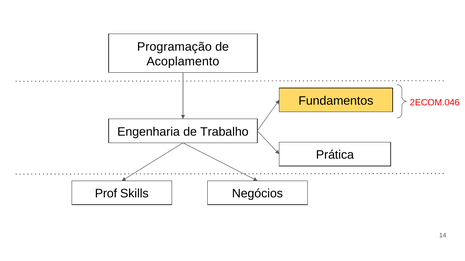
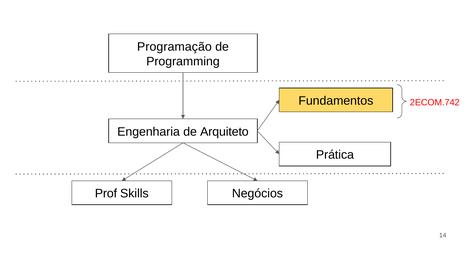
Acoplamento: Acoplamento -> Programming (183, 61)
2ECOM.046: 2ECOM.046 -> 2ECOM.742 (435, 103)
Trabalho: Trabalho -> Arquiteto (224, 132)
